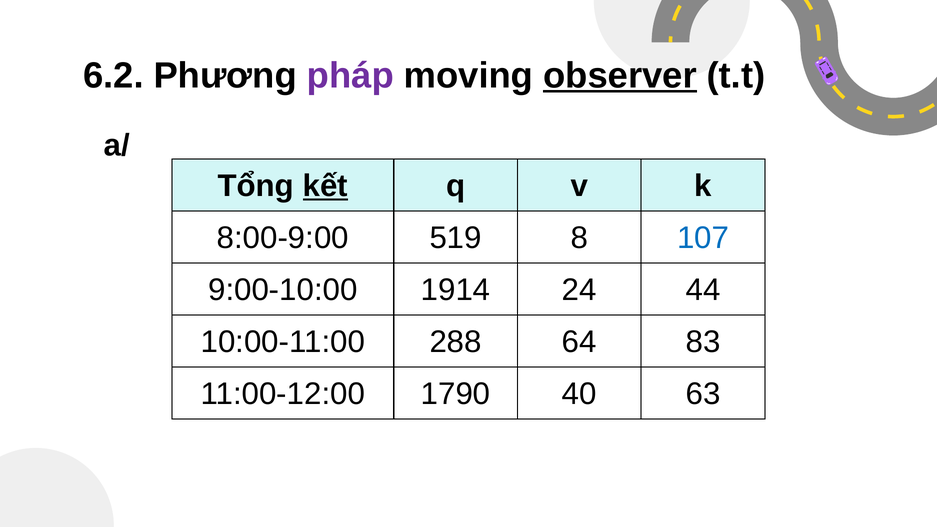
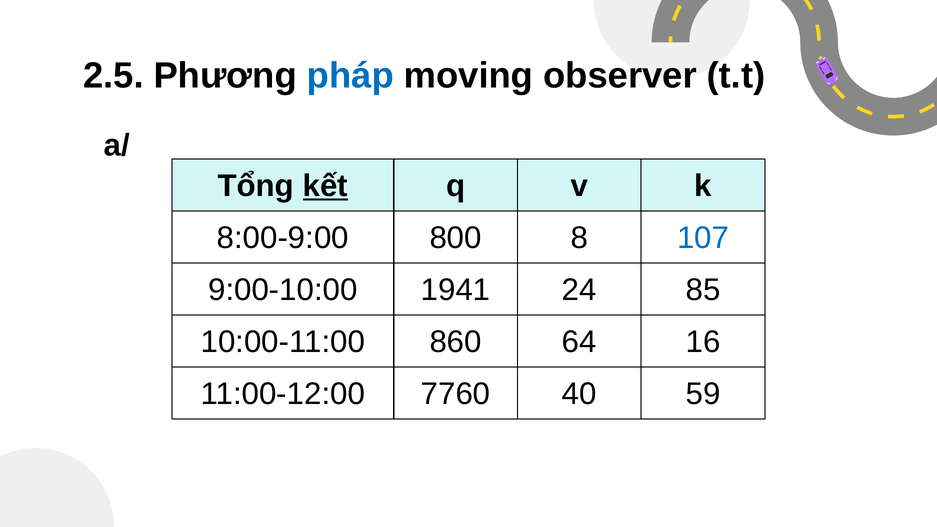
6.2: 6.2 -> 2.5 (113, 76)
pháp colour: purple -> blue (350, 76)
observer underline: present -> none (620, 76)
519: 519 -> 800 (456, 238)
1914: 1914 -> 1941 (456, 290)
44: 44 -> 85 (703, 290)
288: 288 -> 860 (456, 342)
83: 83 -> 16 (703, 342)
1790: 1790 -> 7760 (456, 394)
63: 63 -> 59 (703, 394)
